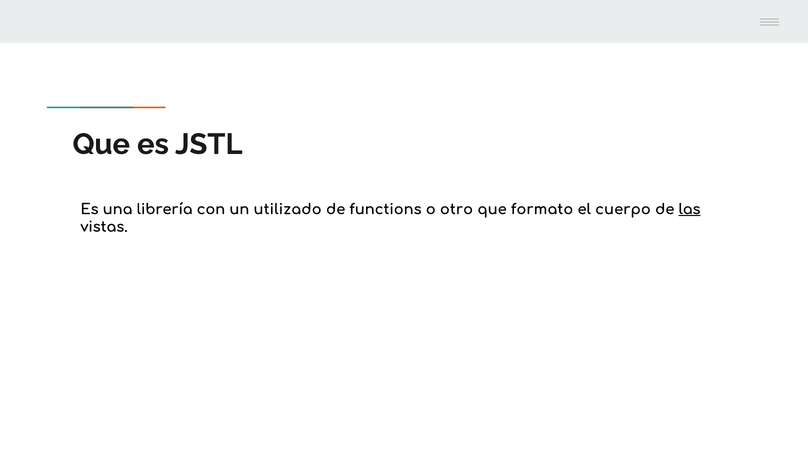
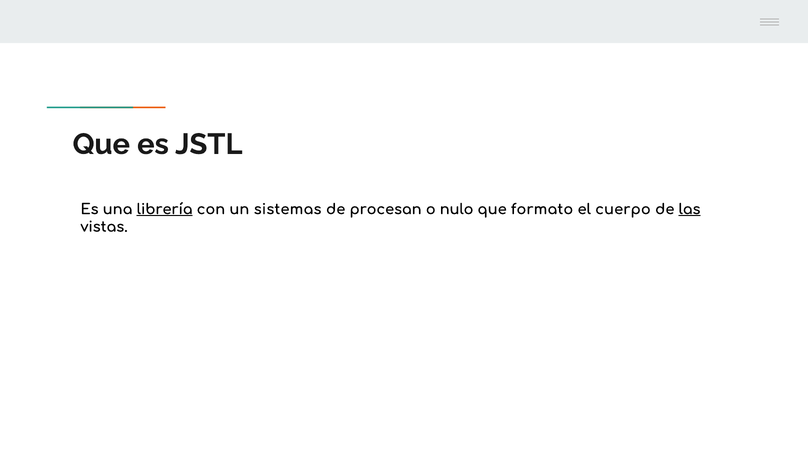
librería underline: none -> present (165, 209)
utilizado: utilizado -> sistemas (288, 209)
functions: functions -> procesan (386, 209)
otro: otro -> nulo (457, 209)
